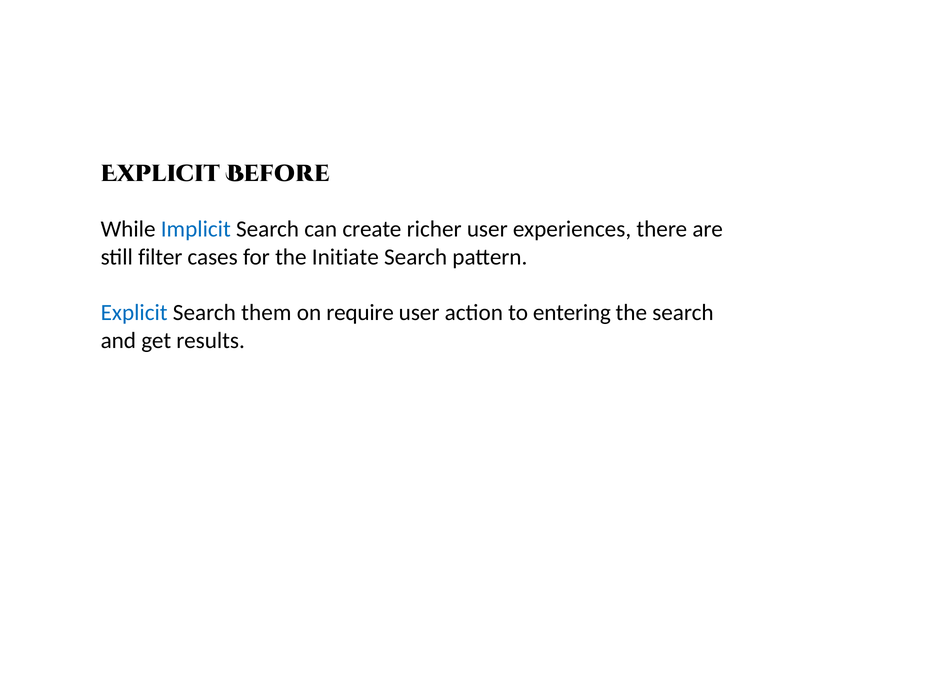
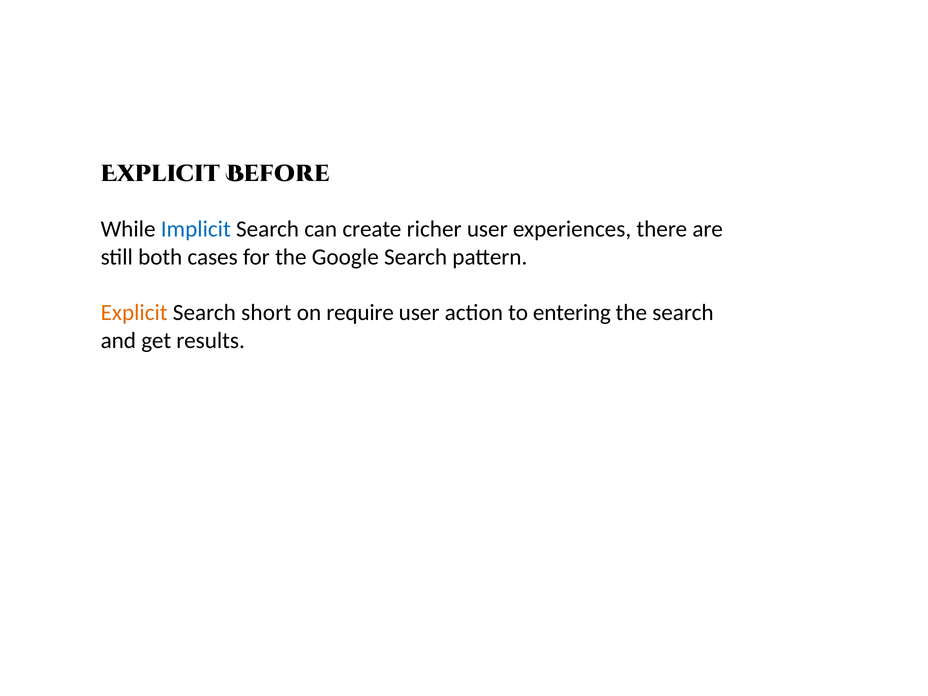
filter: filter -> both (160, 257)
Initiate: Initiate -> Google (345, 257)
Explicit colour: blue -> orange (134, 313)
them: them -> short (266, 313)
